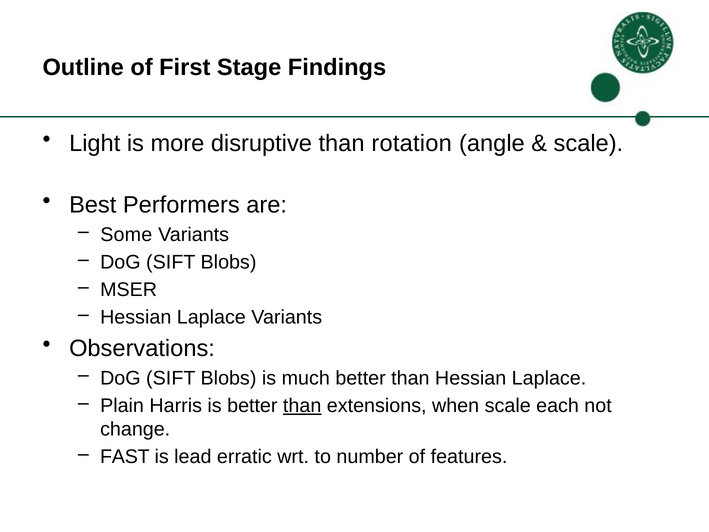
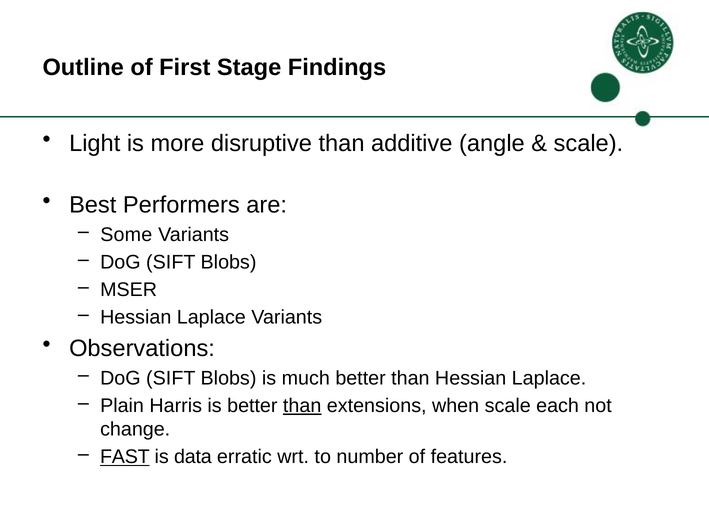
rotation: rotation -> additive (412, 143)
FAST underline: none -> present (125, 457)
lead: lead -> data (193, 457)
